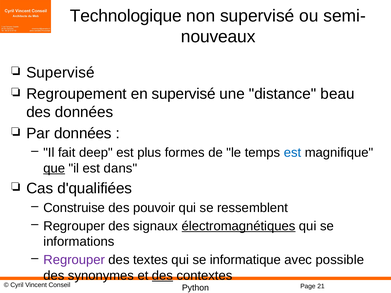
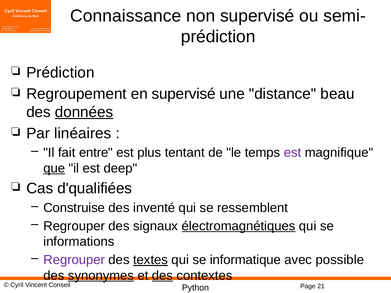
Technologique: Technologique -> Connaissance (126, 16)
nouveaux: nouveaux -> prédiction (218, 37)
Supervisé: Supervisé -> Prédiction (60, 73)
données underline: none -> present (84, 112)
Par données: données -> linéaires (83, 133)
deep: deep -> entre (96, 153)
formes: formes -> tentant (185, 153)
est colour: blue -> purple (293, 153)
dans: dans -> deep (121, 168)
pouvoir: pouvoir -> inventé (154, 208)
textes underline: none -> present (151, 260)
synonymes underline: none -> present (101, 276)
